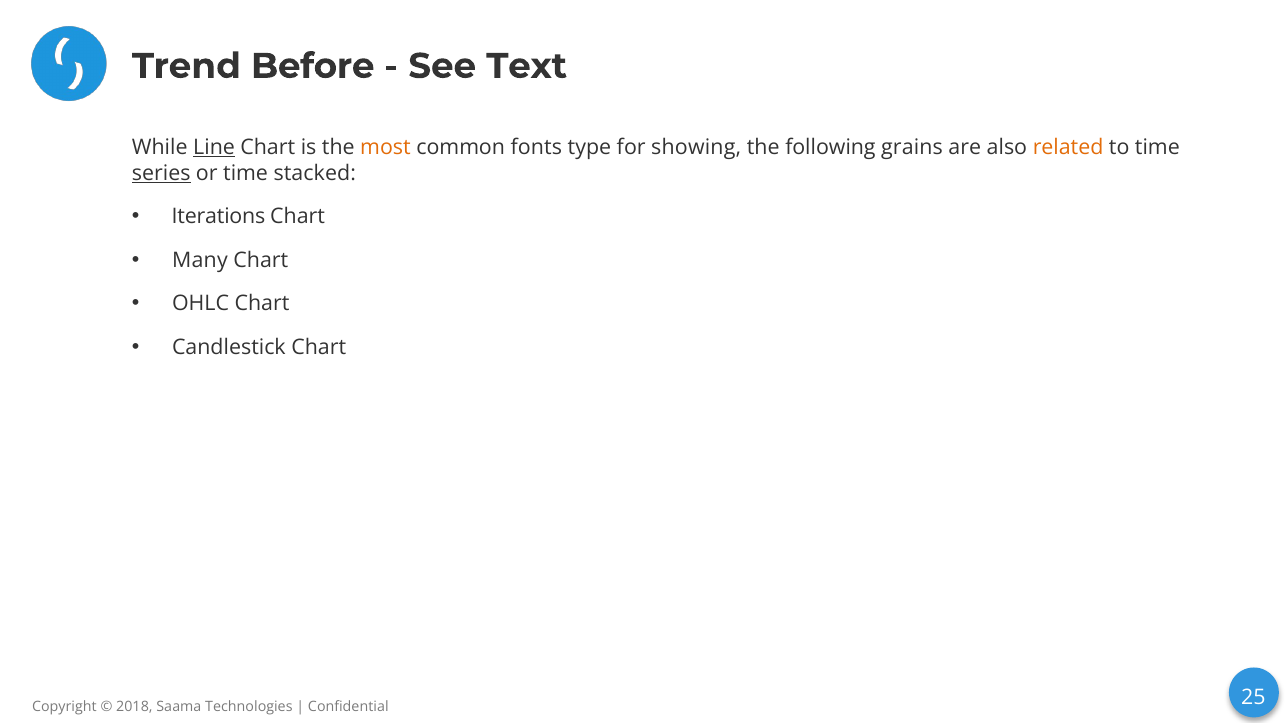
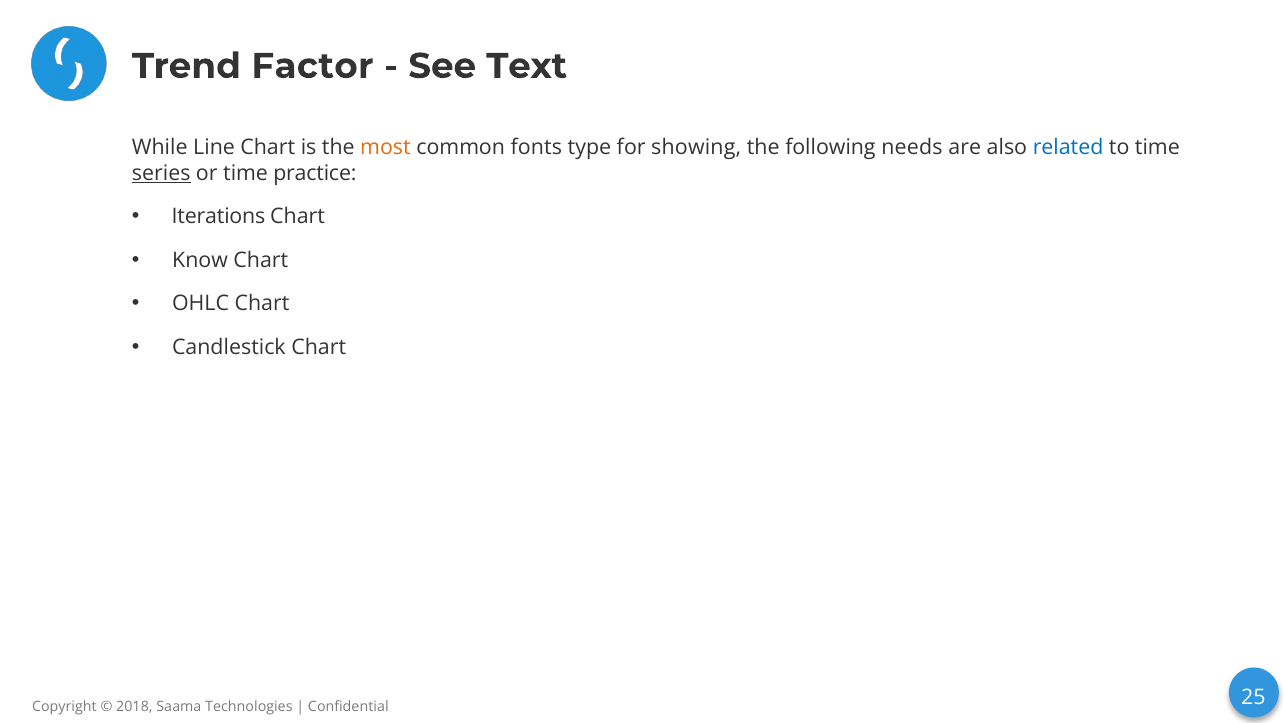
Before: Before -> Factor (312, 66)
Line underline: present -> none (214, 148)
grains: grains -> needs (912, 148)
related colour: orange -> blue (1068, 148)
stacked: stacked -> practice (315, 173)
Many: Many -> Know (200, 260)
